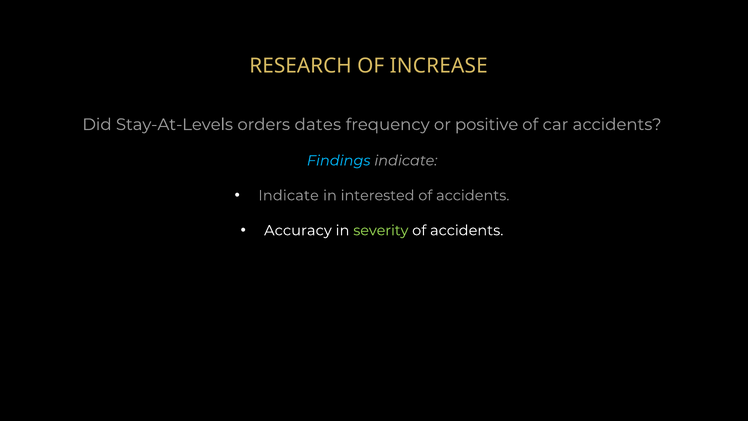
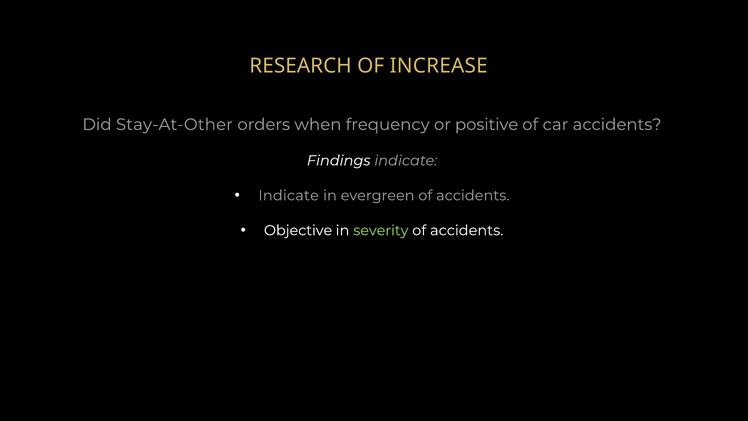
Stay-At-Levels: Stay-At-Levels -> Stay-At-Other (174, 124)
dates: dates -> when (318, 124)
Findings colour: light blue -> white (339, 160)
interested: interested -> evergreen (378, 195)
Accuracy: Accuracy -> Objective (298, 230)
